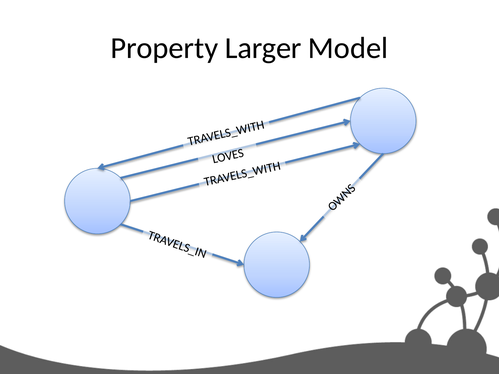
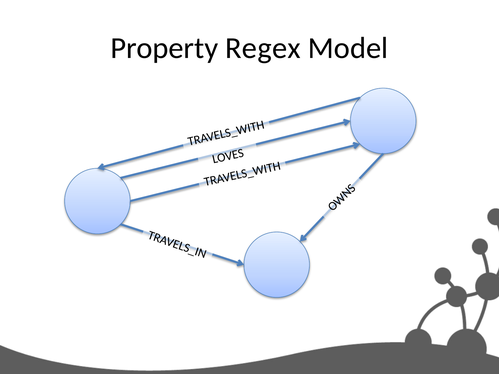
Larger: Larger -> Regex (263, 48)
